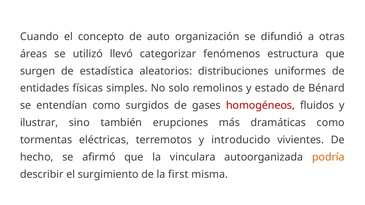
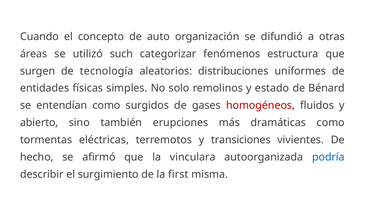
llevó: llevó -> such (121, 54)
estadística: estadística -> tecnología (107, 71)
ilustrar: ilustrar -> abierto (39, 123)
introducido: introducido -> transiciones (241, 140)
podría colour: orange -> blue (328, 157)
